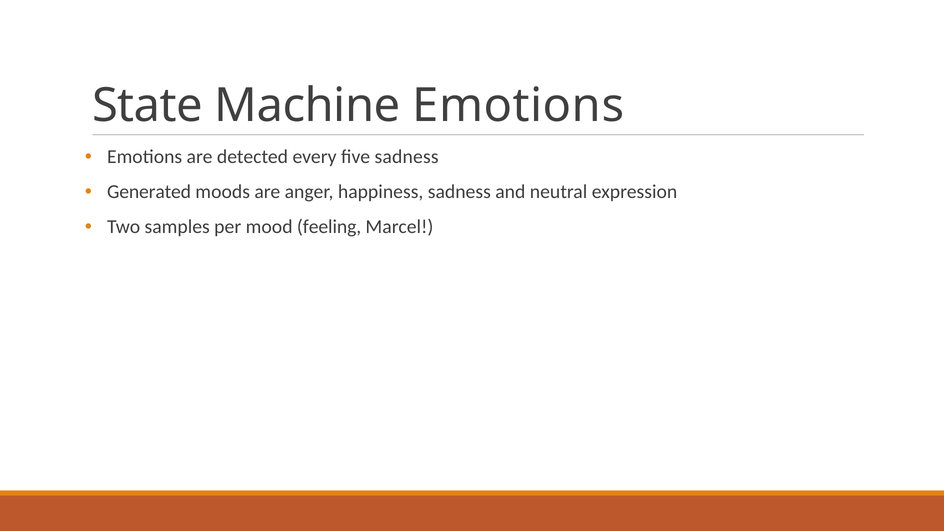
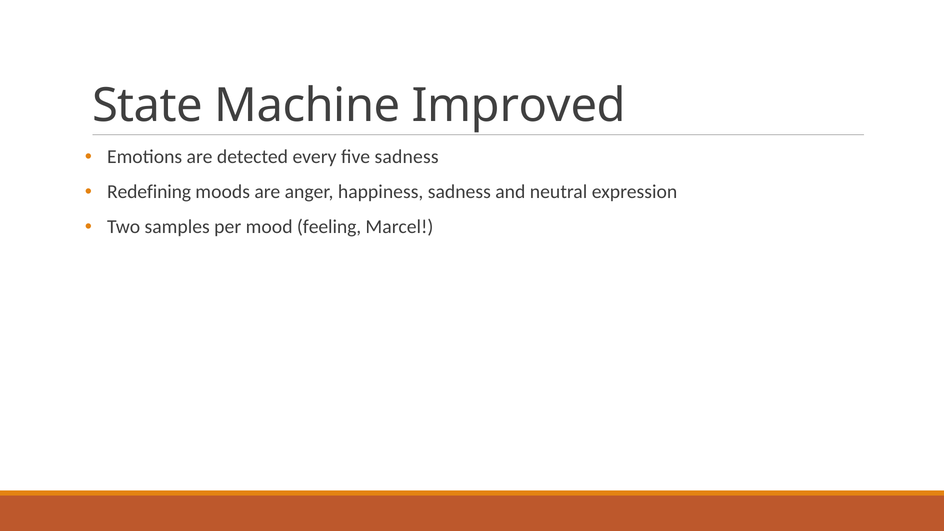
Machine Emotions: Emotions -> Improved (519, 106)
Generated: Generated -> Redefining (149, 192)
